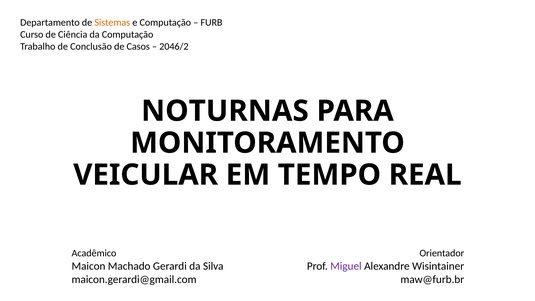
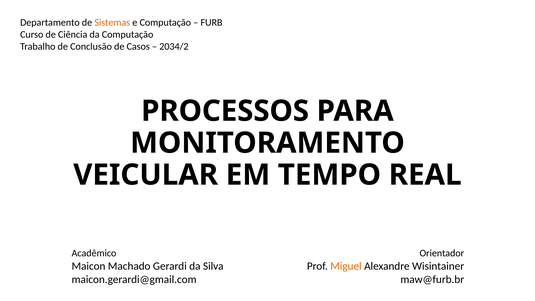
2046/2: 2046/2 -> 2034/2 (174, 47)
NOTURNAS: NOTURNAS -> PROCESSOS (225, 111)
Miguel colour: purple -> orange (346, 266)
